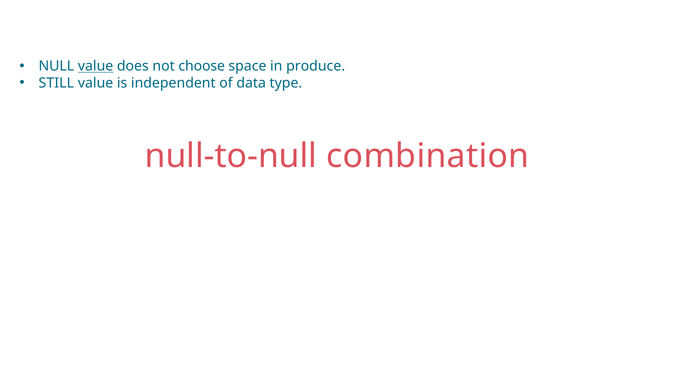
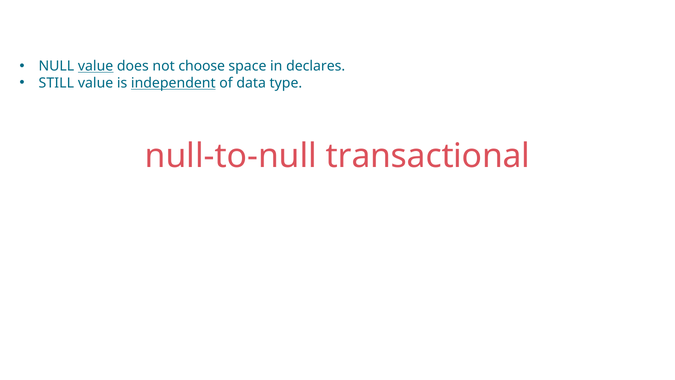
produce: produce -> declares (316, 66)
independent underline: none -> present (173, 83)
combination: combination -> transactional (428, 156)
